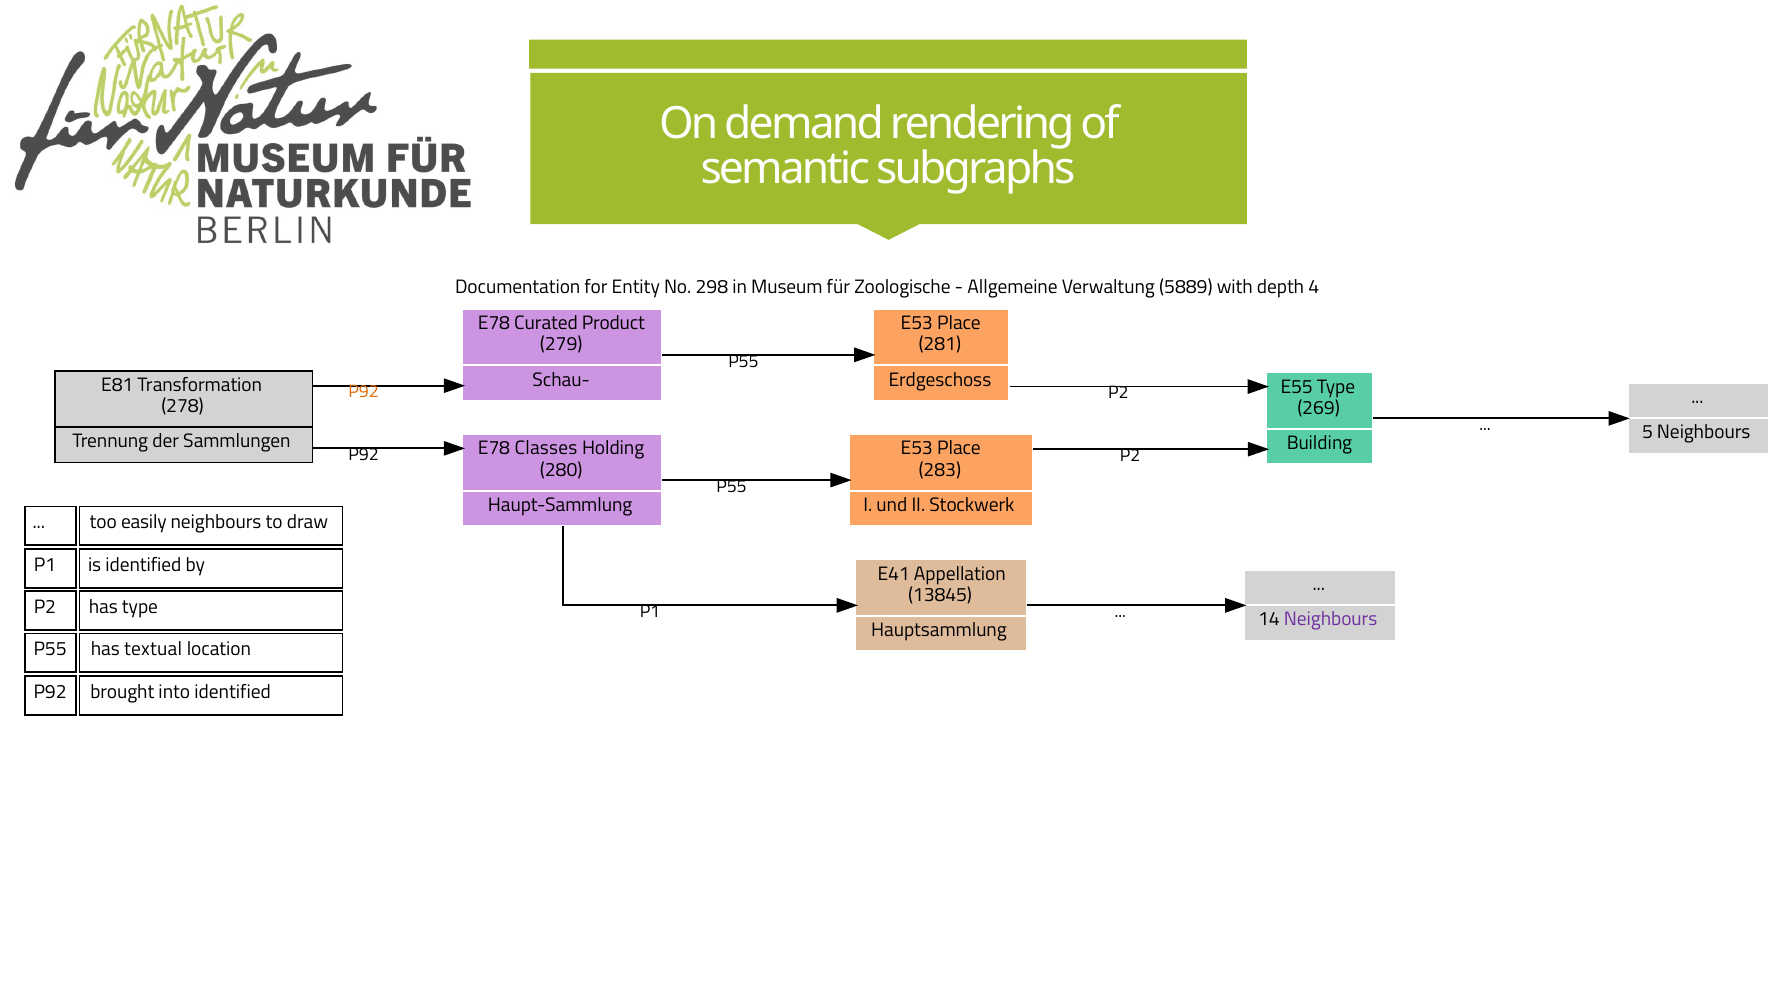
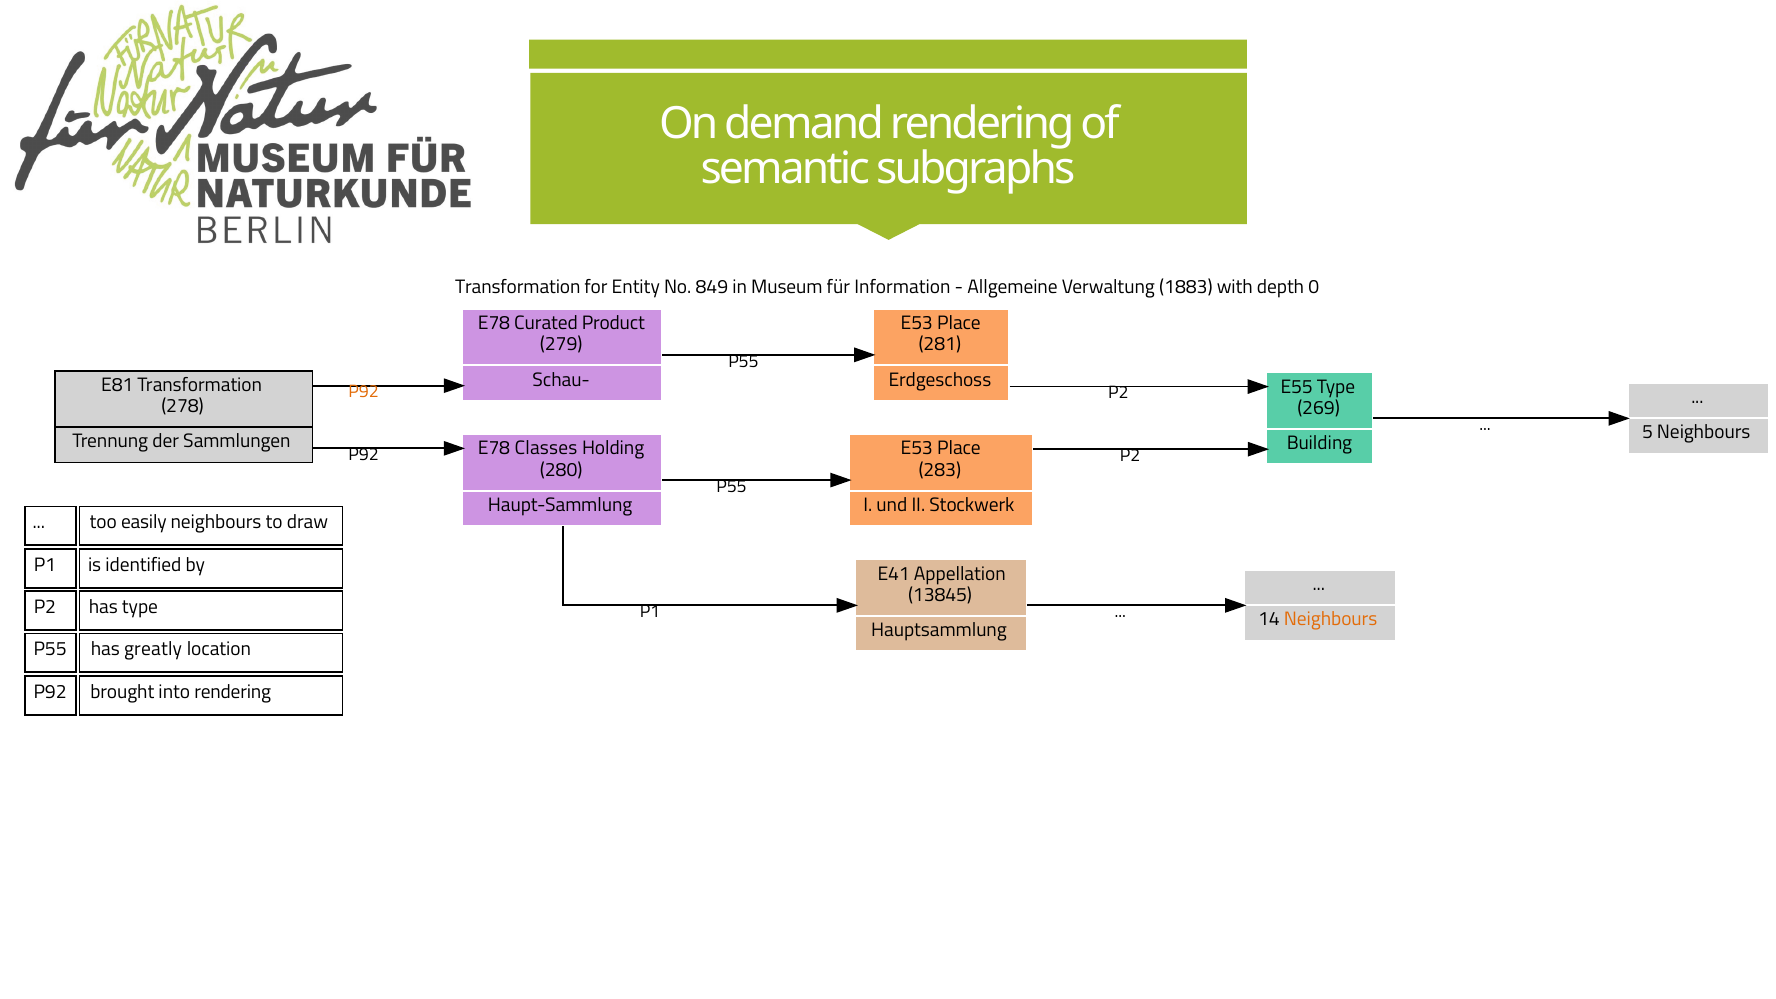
Documentation: Documentation -> Transformation (518, 287)
298: 298 -> 849 (712, 287)
Zoologische: Zoologische -> Information (902, 287)
5889: 5889 -> 1883 (1186, 287)
4: 4 -> 0 (1314, 287)
Neighbours colour: purple -> orange (1331, 620)
textual: textual -> greatly (153, 650)
into identified: identified -> rendering (233, 692)
